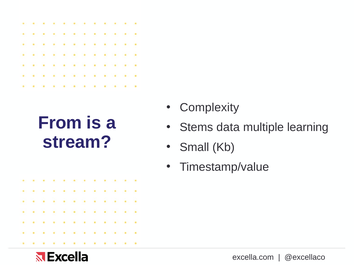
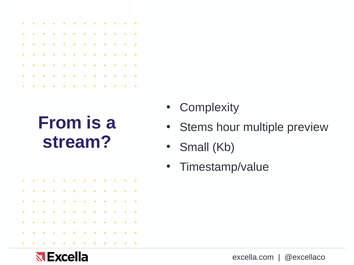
data: data -> hour (228, 128)
learning: learning -> preview (308, 128)
